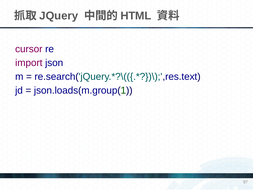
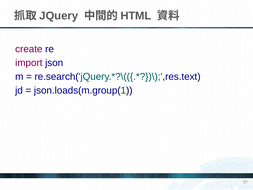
cursor: cursor -> create (29, 49)
